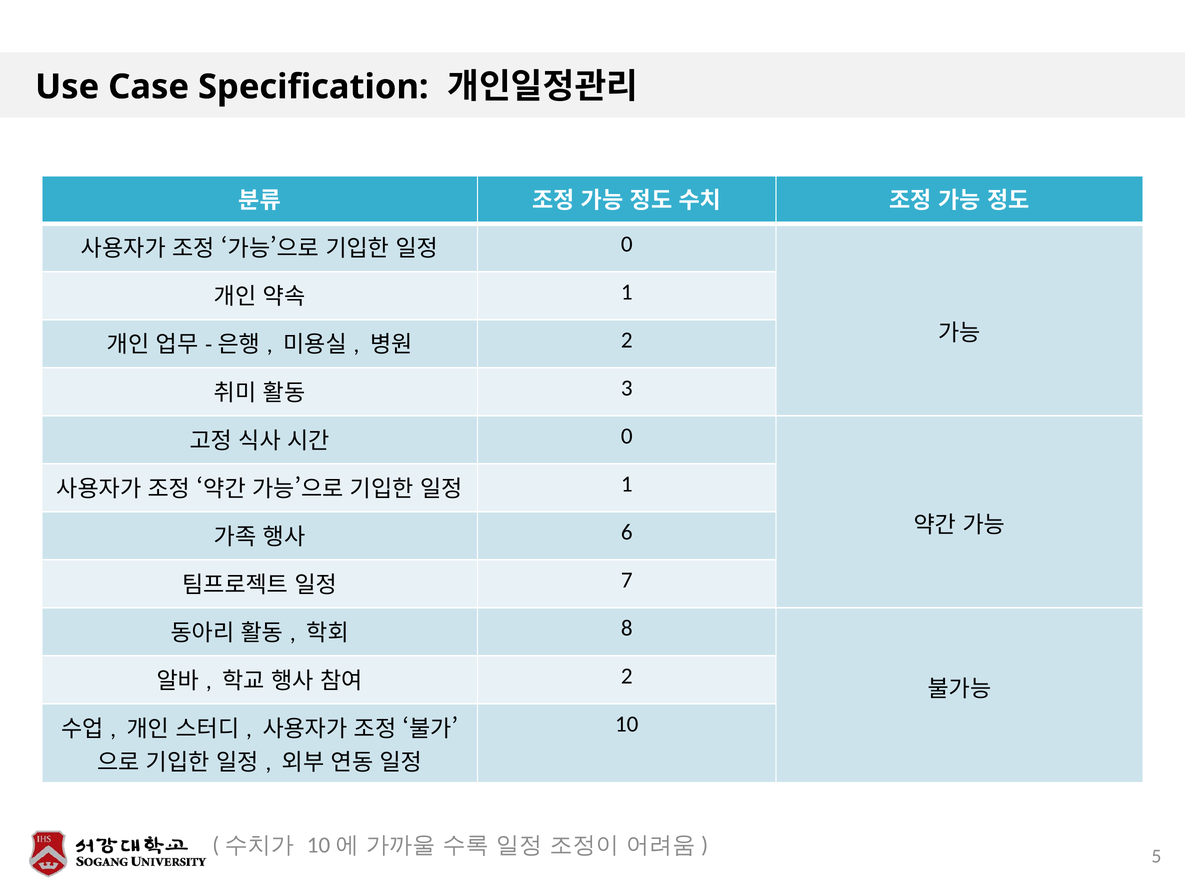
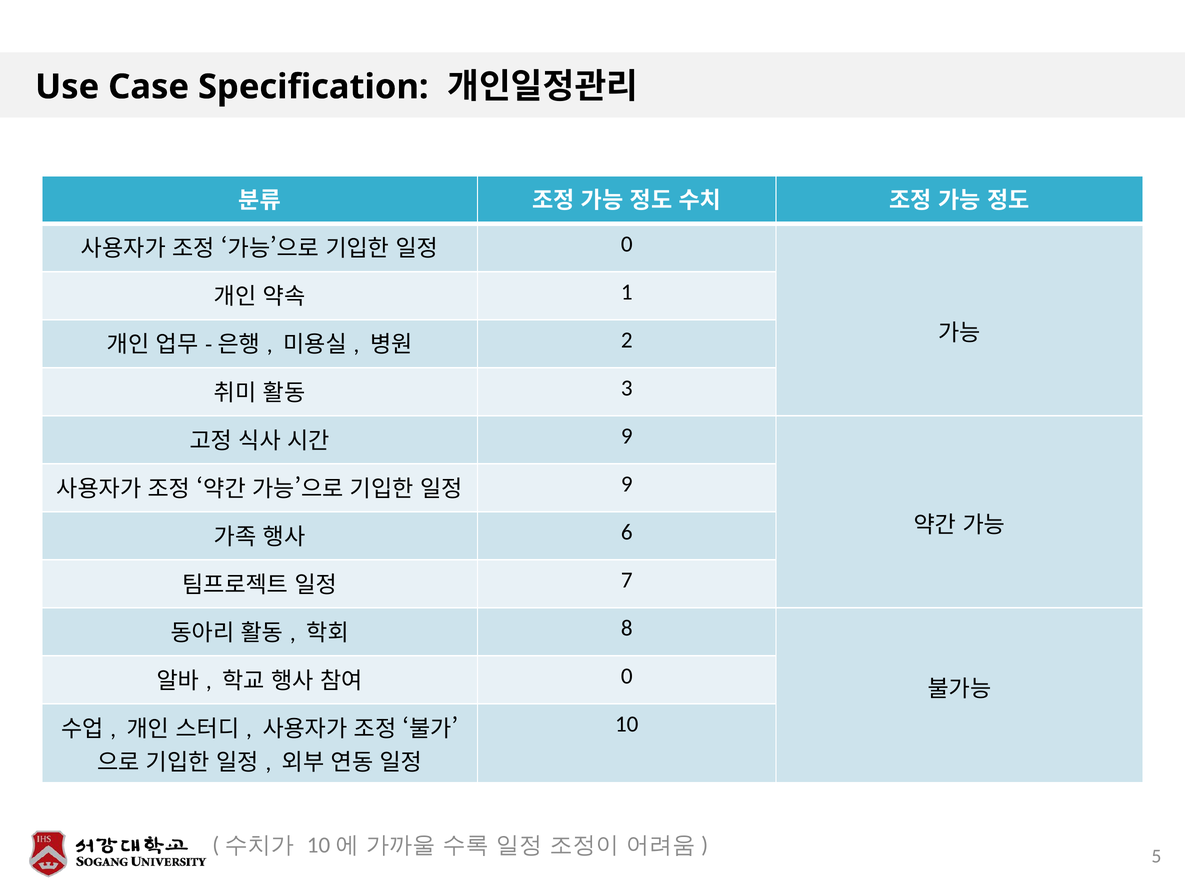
0: 0 -> 9 (627, 436)
1: 1 -> 9 (627, 484)
2: 2 -> 0 (627, 677)
